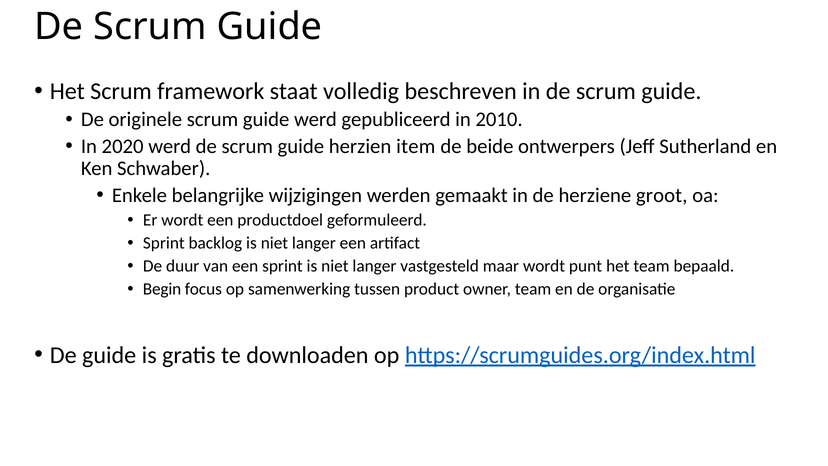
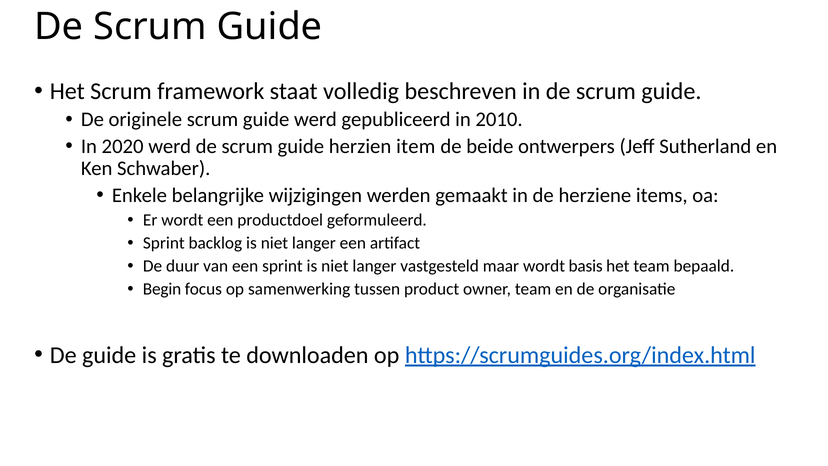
groot: groot -> items (662, 195)
punt: punt -> basis (586, 266)
